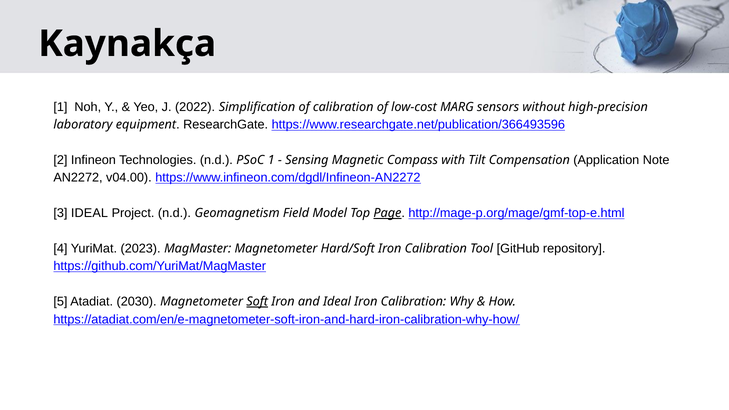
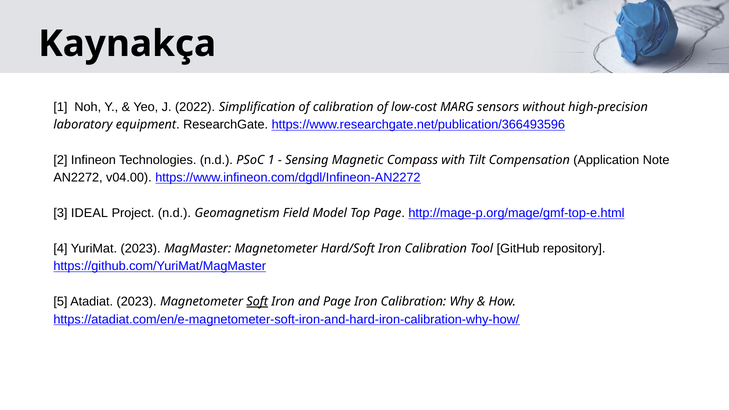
Page underline: present -> none (387, 213)
Atadiat 2030: 2030 -> 2023 (137, 302)
and Ideal: Ideal -> Page (337, 302)
